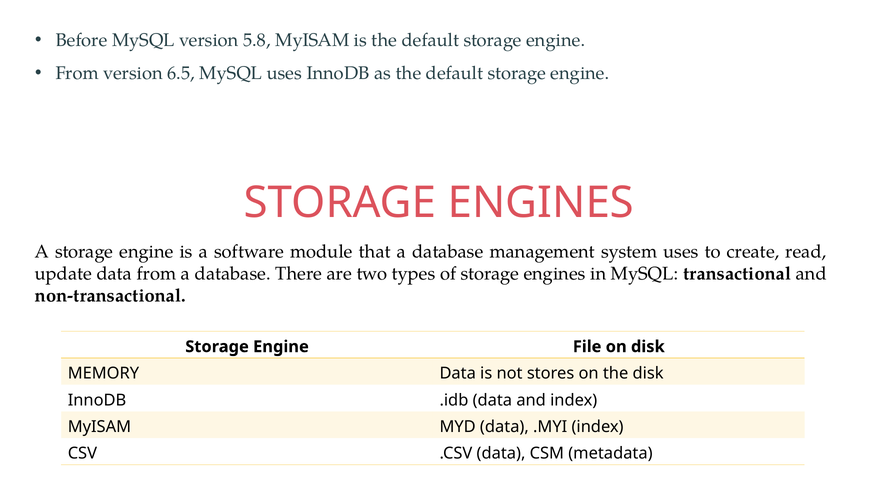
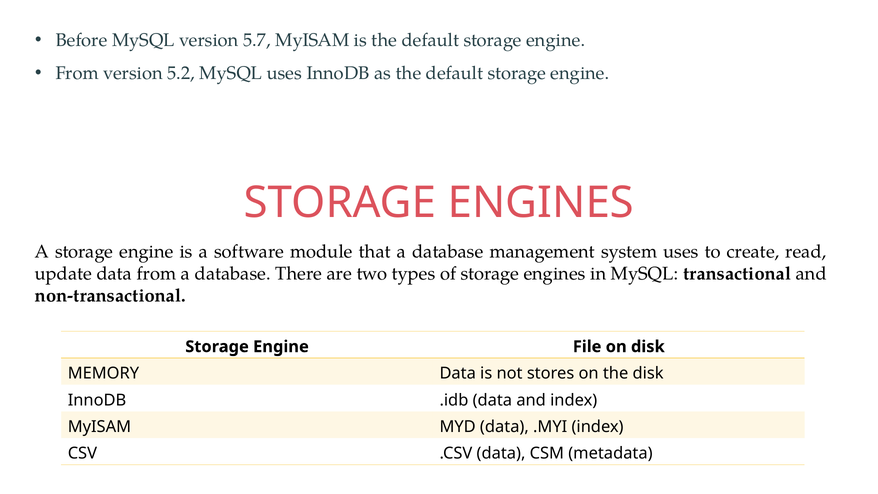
5.8: 5.8 -> 5.7 (257, 40)
6.5: 6.5 -> 5.2 (181, 73)
